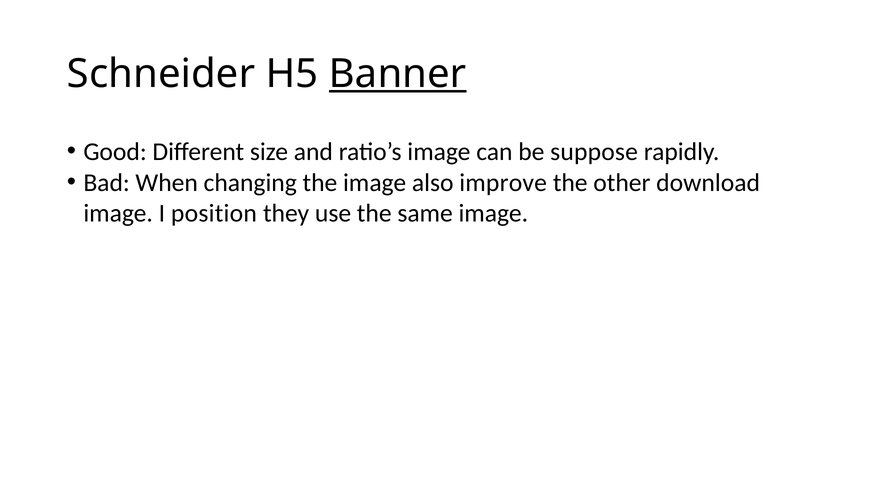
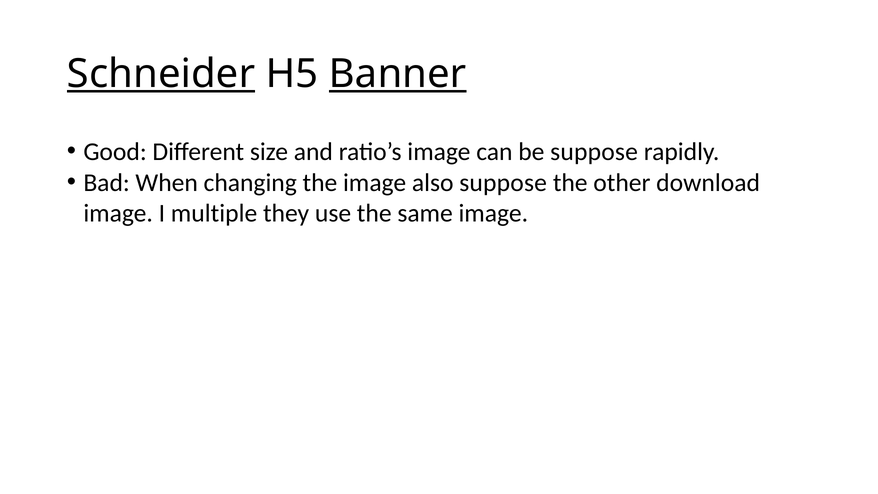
Schneider underline: none -> present (161, 74)
also improve: improve -> suppose (503, 183)
position: position -> multiple (214, 213)
